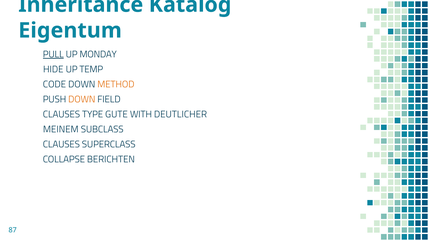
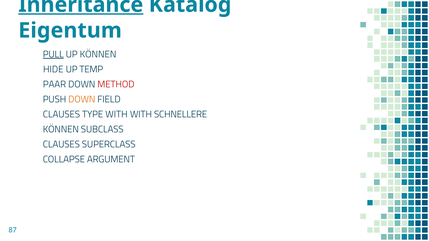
Inheritance underline: none -> present (81, 5)
UP MONDAY: MONDAY -> KÖNNEN (98, 54)
CODE: CODE -> PAAR (54, 84)
METHOD colour: orange -> red (116, 84)
TYPE GUTE: GUTE -> WITH (116, 114)
DEUTLICHER: DEUTLICHER -> SCHNELLERE (181, 114)
MEINEM: MEINEM -> KÖNNEN (61, 129)
BERICHTEN: BERICHTEN -> ARGUMENT (111, 160)
